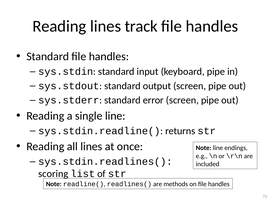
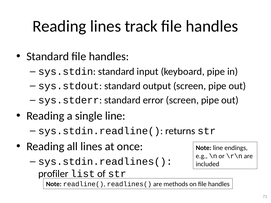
scoring: scoring -> profiler (53, 174)
